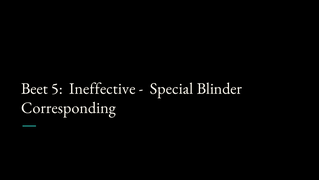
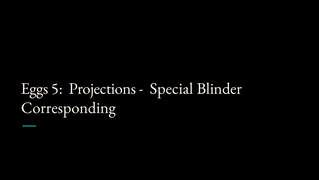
Beet: Beet -> Eggs (35, 88)
Ineffective: Ineffective -> Projections (102, 88)
